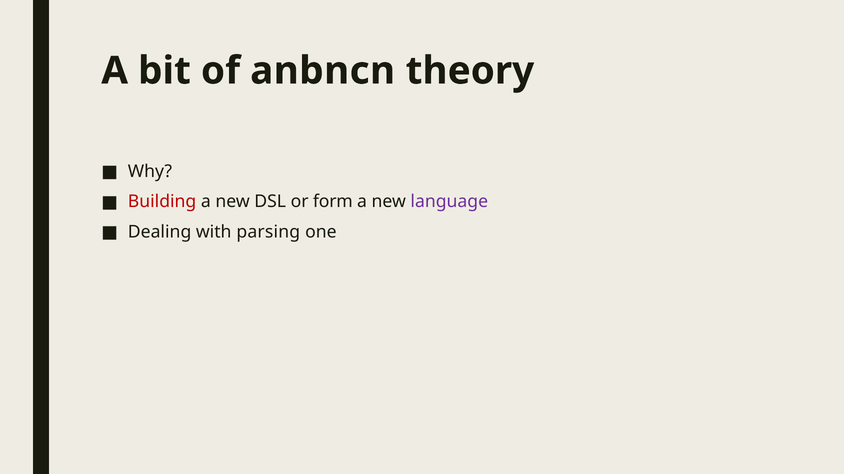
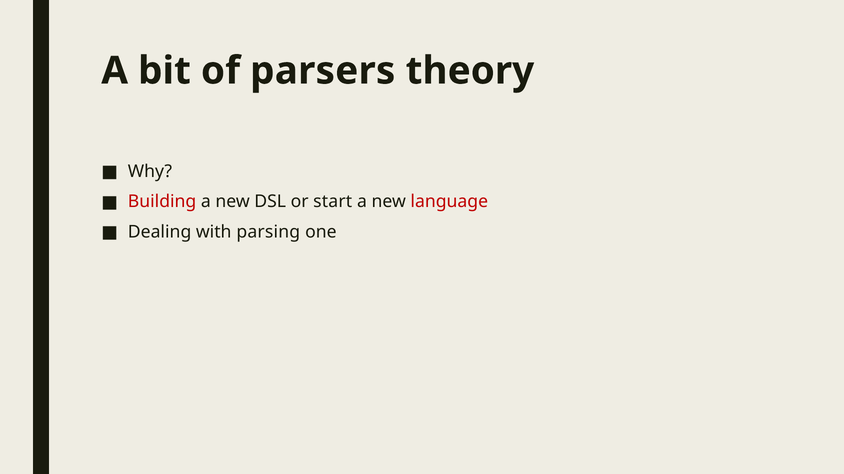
anbncn: anbncn -> parsers (323, 71)
form: form -> start (333, 202)
language colour: purple -> red (449, 202)
